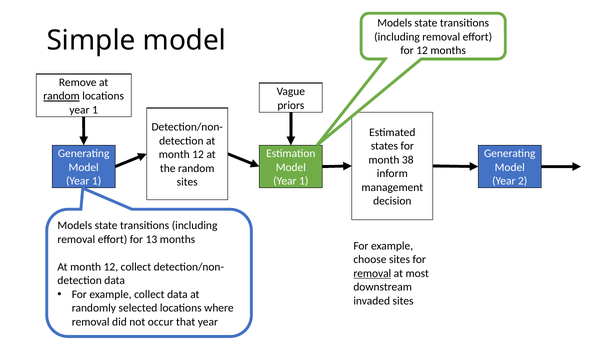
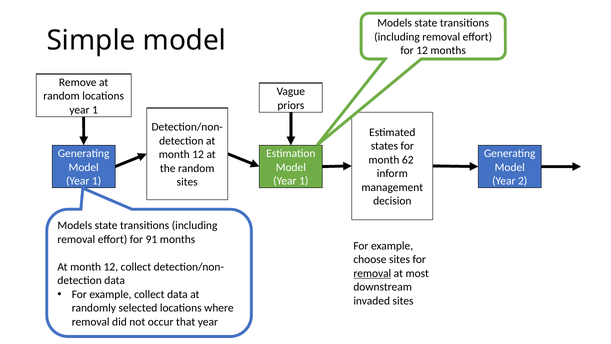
random underline: present -> none (62, 96)
38: 38 -> 62 (408, 160)
13: 13 -> 91 (151, 239)
